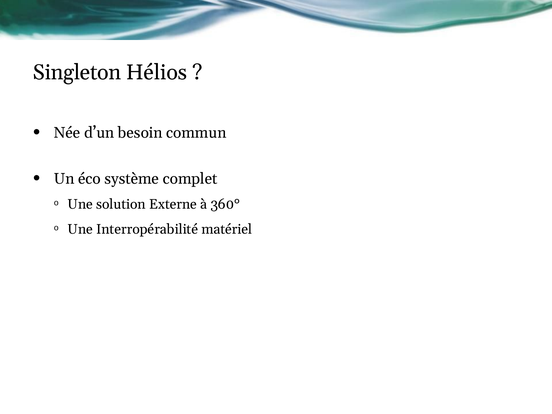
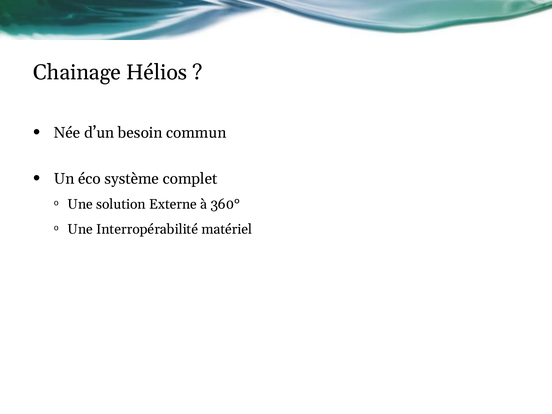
Singleton: Singleton -> Chainage (77, 72)
